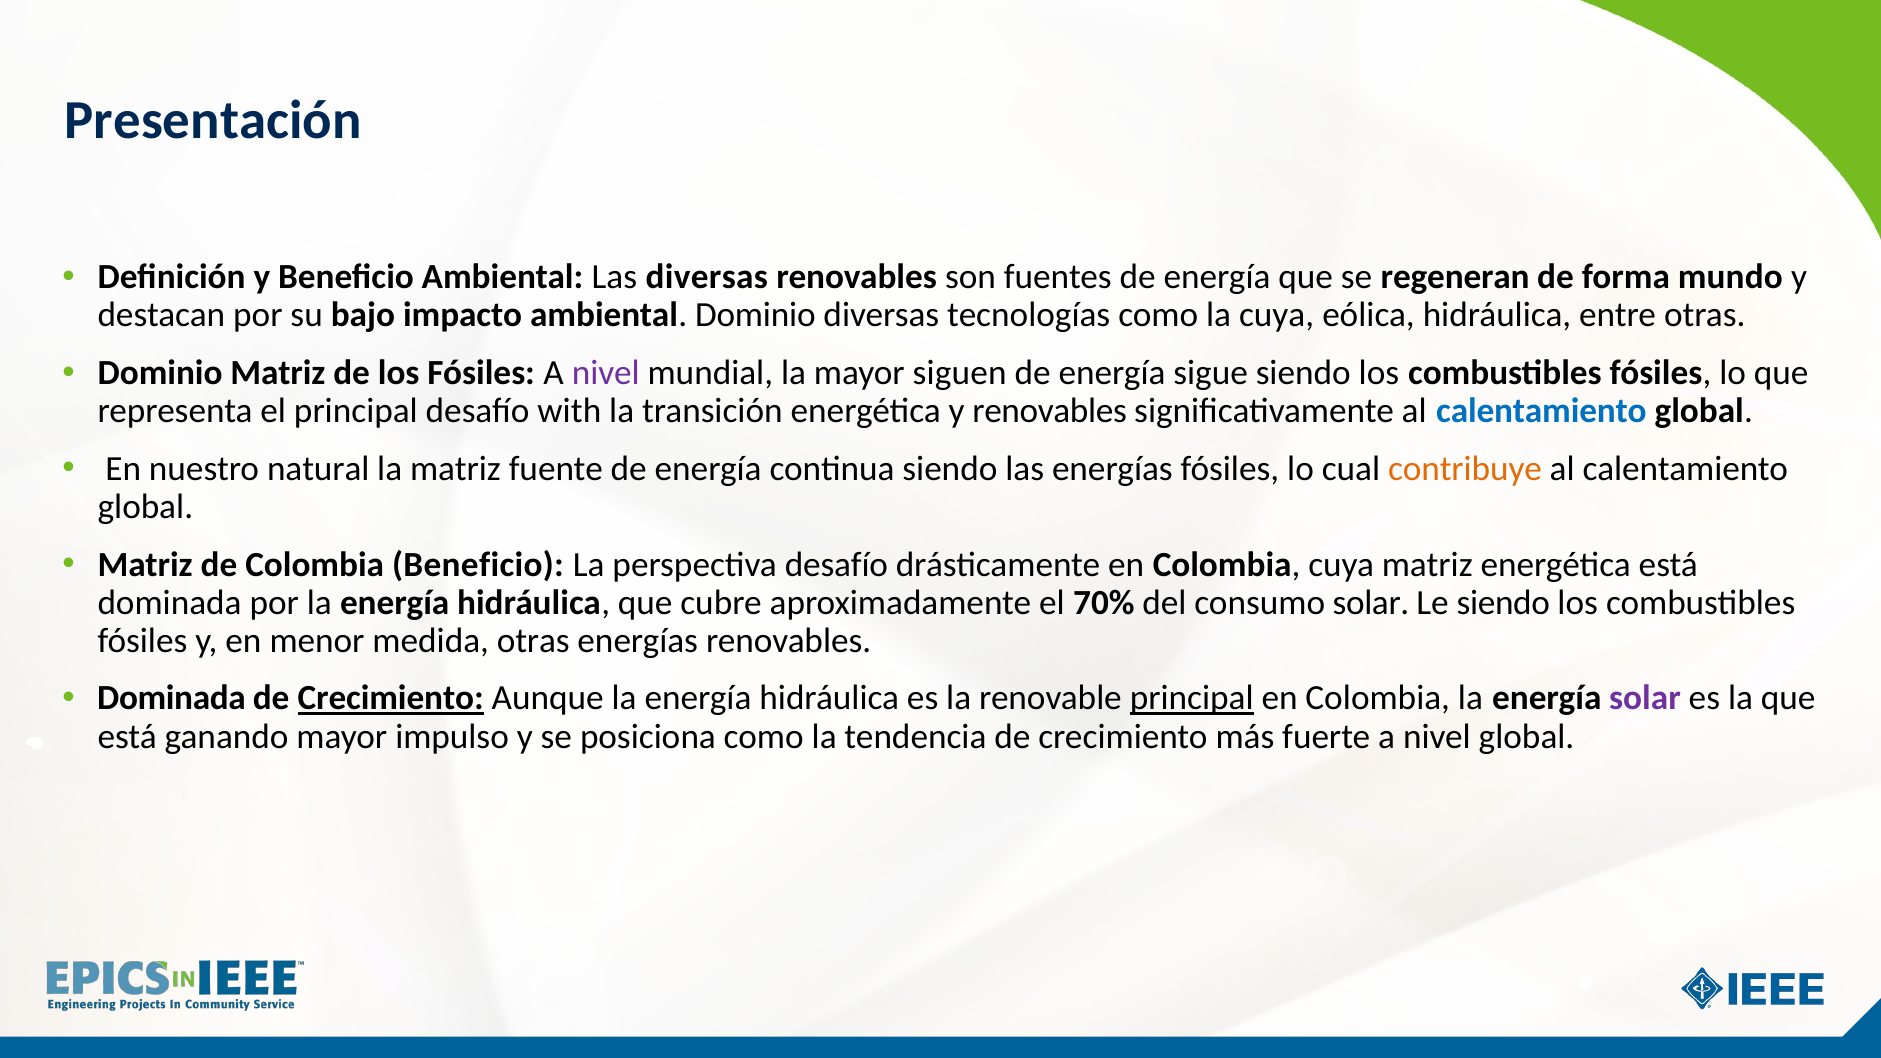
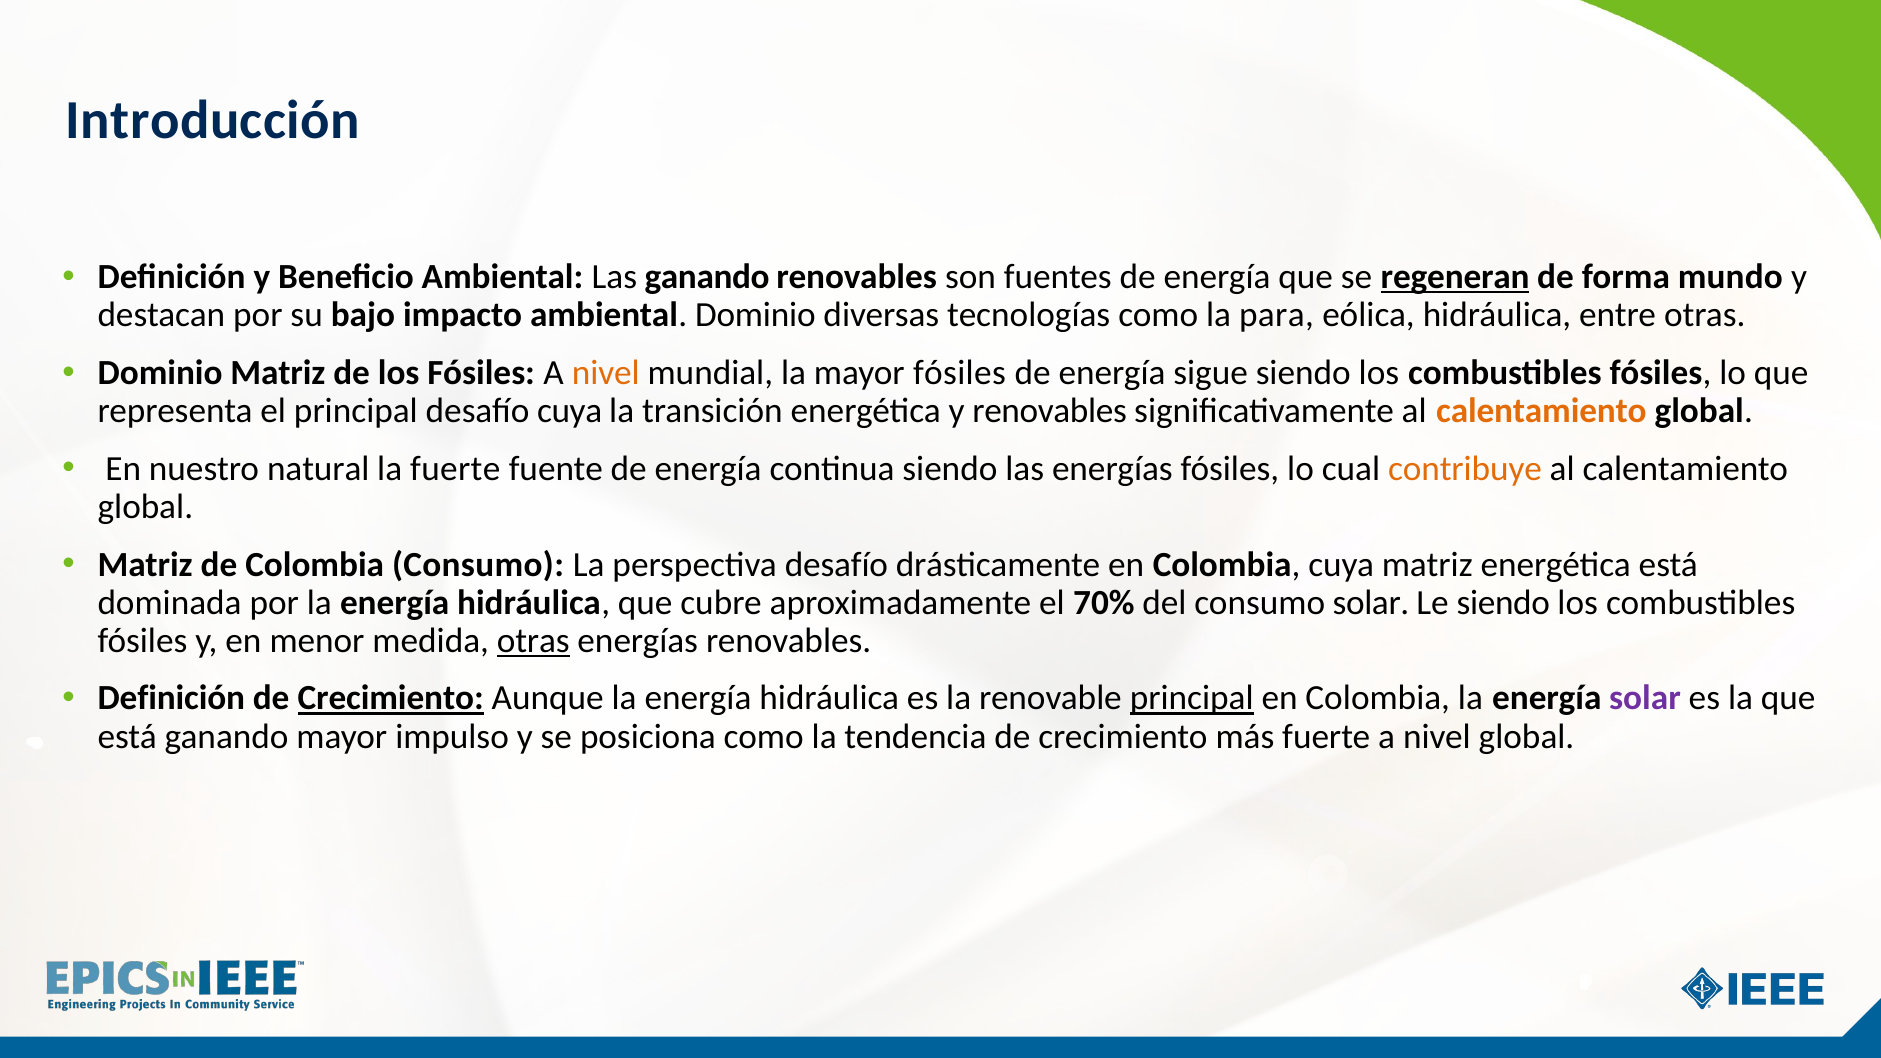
Presentación: Presentación -> Introducción (213, 120)
Las diversas: diversas -> ganando (707, 277)
regeneran underline: none -> present (1455, 277)
la cuya: cuya -> para (1276, 315)
nivel colour: purple -> orange (606, 373)
mayor siguen: siguen -> fósiles (959, 373)
desafío with: with -> cuya (570, 411)
calentamiento colour: blue -> orange (1541, 411)
la matriz: matriz -> fuerte (455, 469)
Colombia Beneficio: Beneficio -> Consumo (478, 564)
otras underline: none -> present (533, 641)
Dominada: Dominada -> Definición (171, 698)
